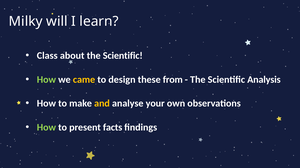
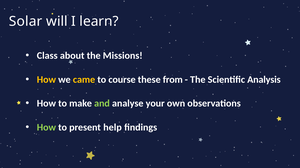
Milky: Milky -> Solar (26, 22)
about the Scientific: Scientific -> Missions (123, 56)
How colour: light green -> yellow (46, 80)
design: design -> course (122, 80)
and colour: yellow -> light green (102, 104)
facts: facts -> help (113, 128)
